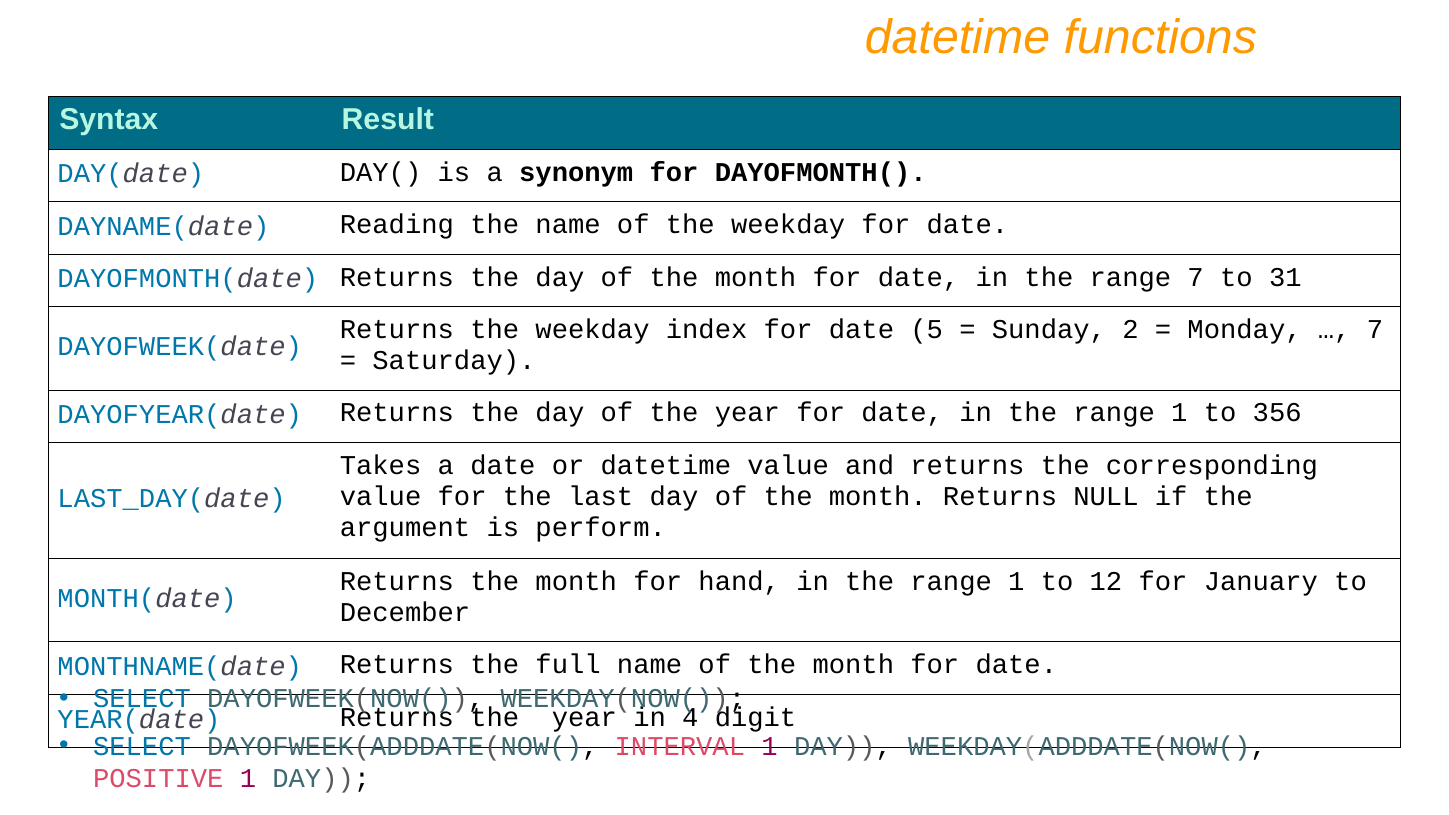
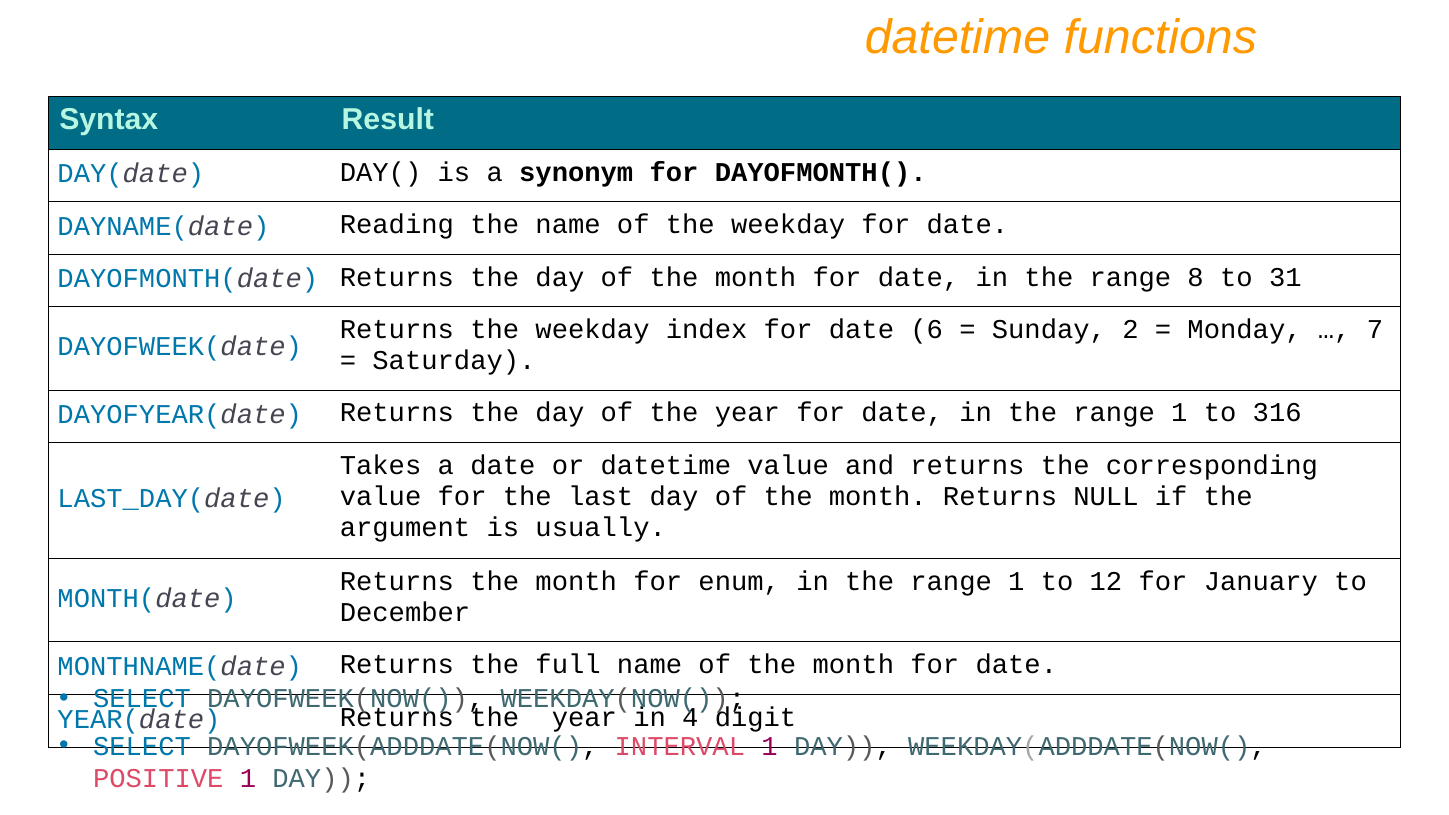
range 7: 7 -> 8 (1196, 277)
5: 5 -> 6 (927, 330)
356: 356 -> 316 (1277, 413)
perform: perform -> usually (601, 527)
hand: hand -> enum (739, 581)
